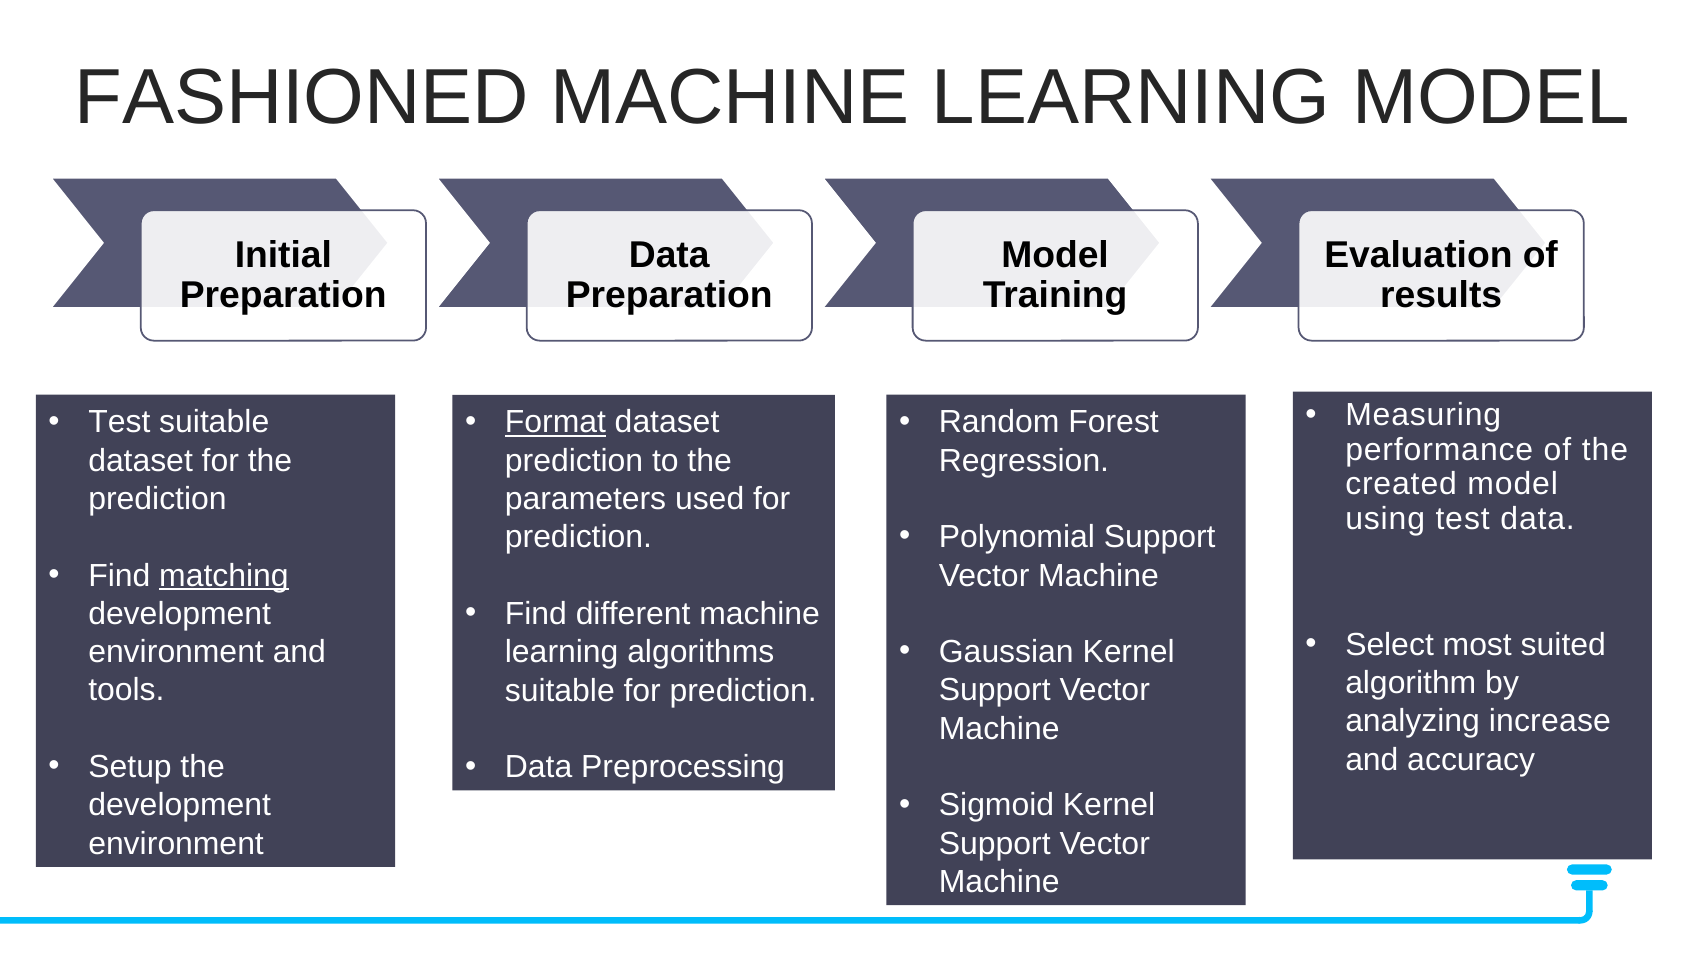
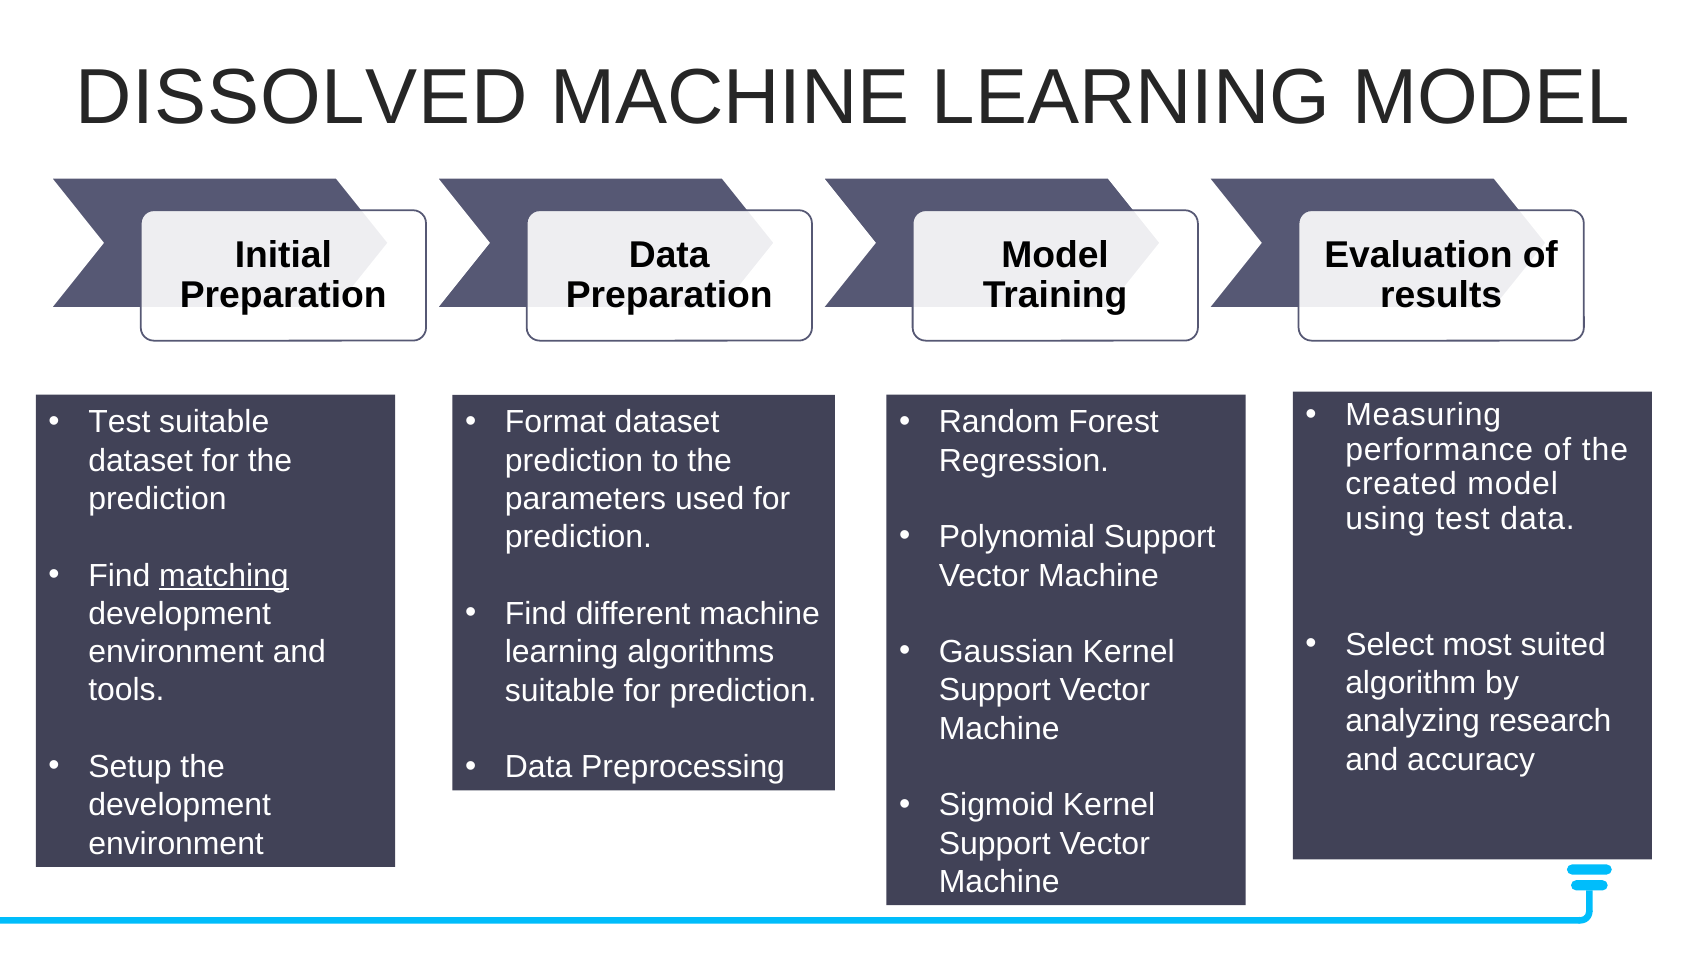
FASHIONED: FASHIONED -> DISSOLVED (301, 97)
Format underline: present -> none (555, 422)
increase: increase -> research (1550, 721)
